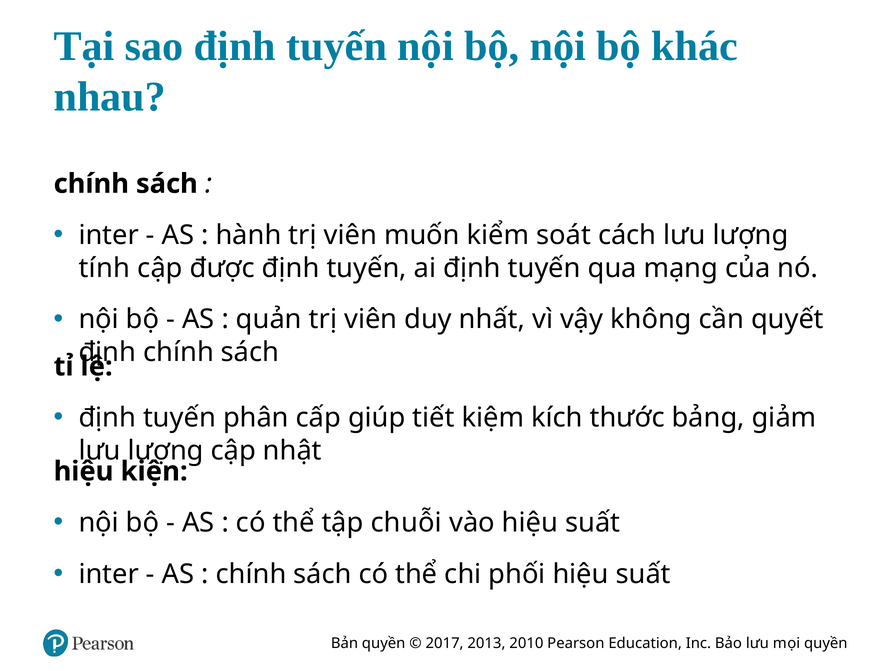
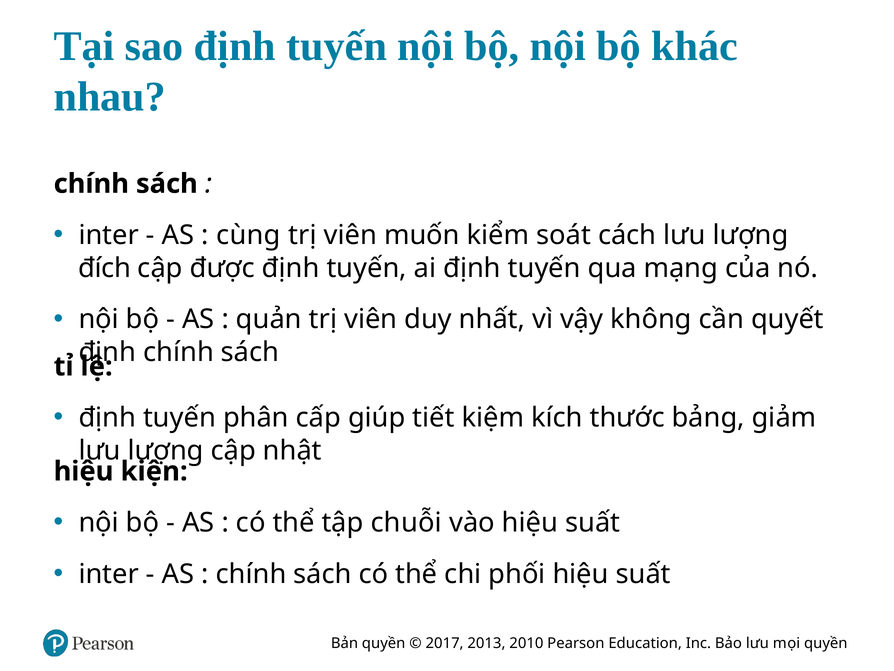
hành: hành -> cùng (248, 235)
tính: tính -> đích (105, 268)
